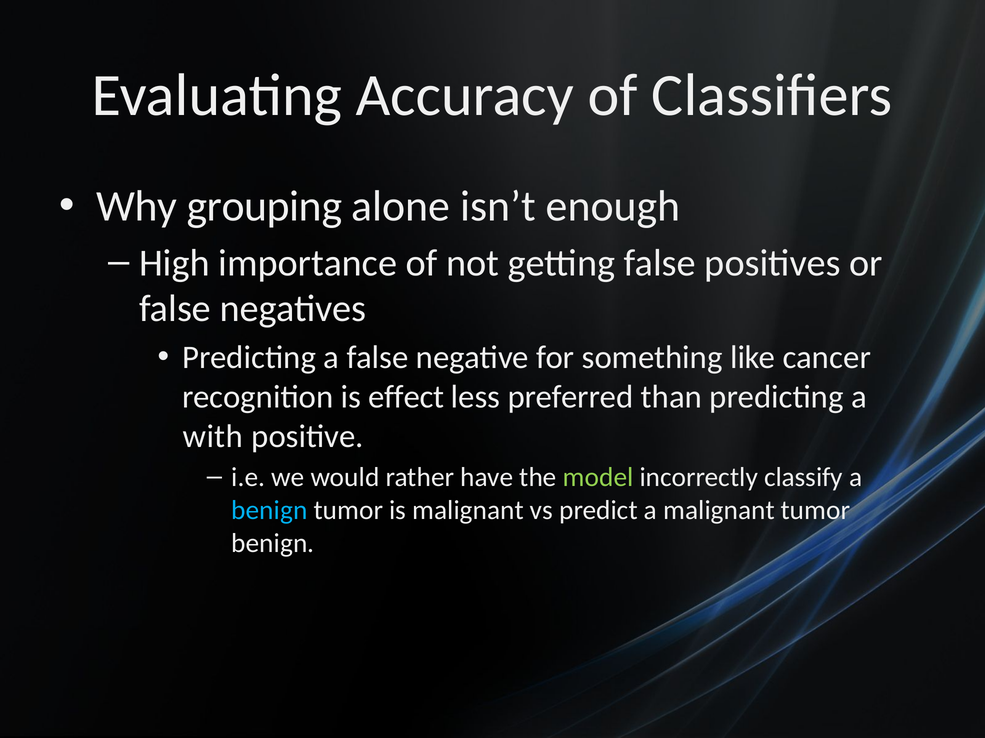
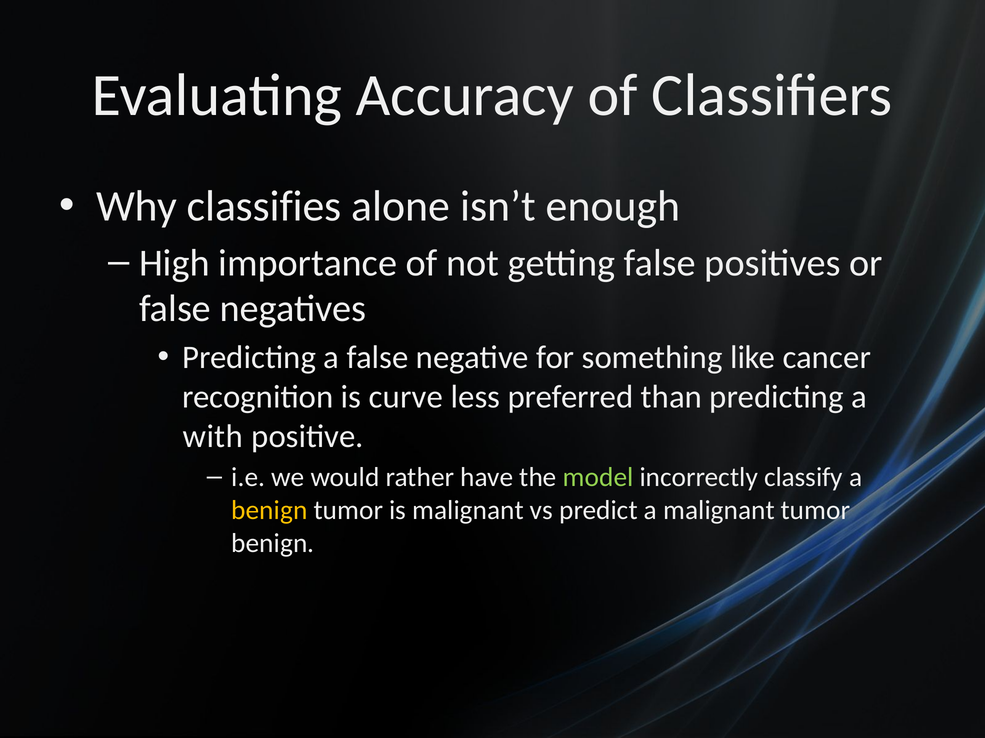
grouping: grouping -> classifies (264, 207)
effect: effect -> curve (406, 397)
benign colour: light blue -> yellow (269, 511)
